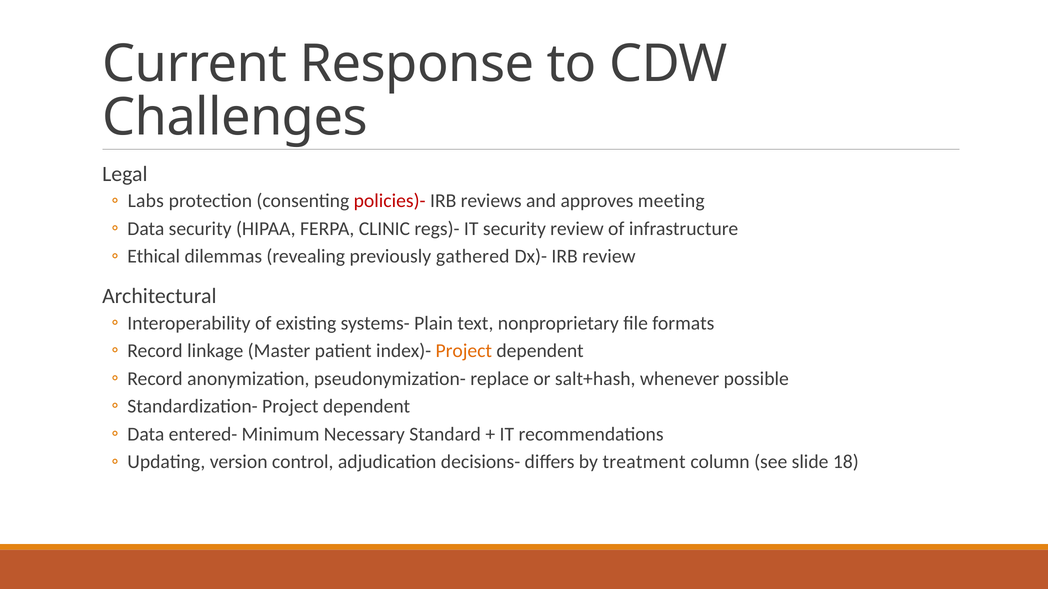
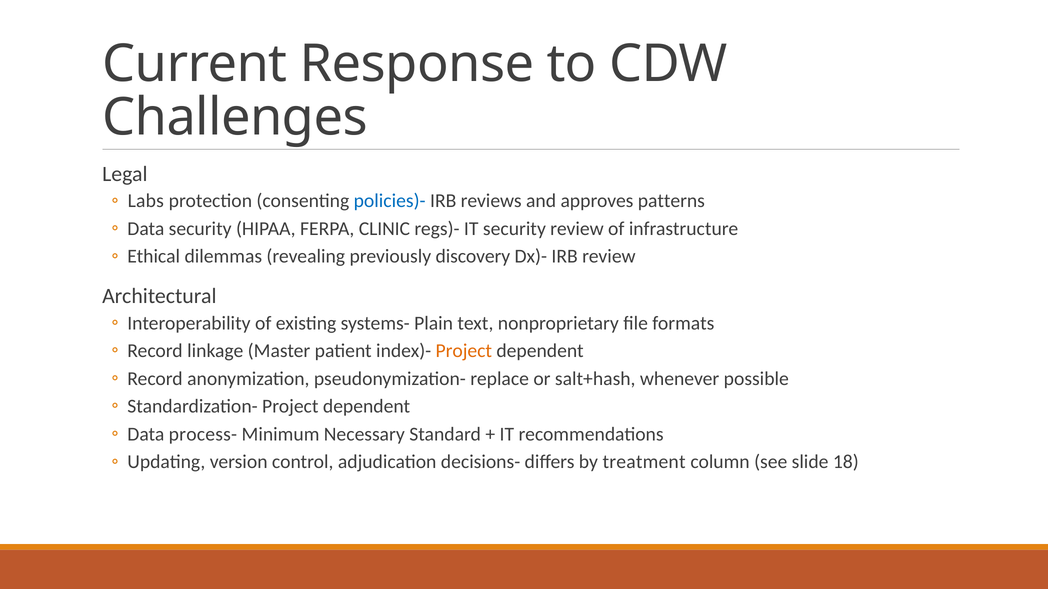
policies)- colour: red -> blue (390, 201)
meeting: meeting -> patterns (671, 201)
gathered: gathered -> discovery (473, 257)
entered-: entered- -> process- (203, 435)
